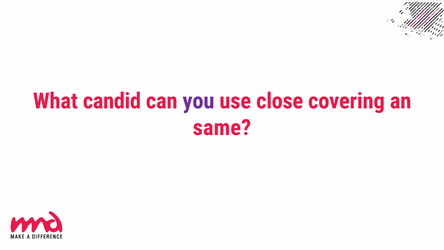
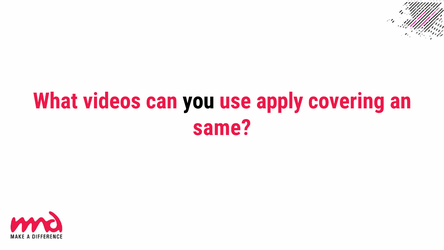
candid: candid -> videos (112, 101)
you colour: purple -> black (198, 101)
close: close -> apply (280, 101)
